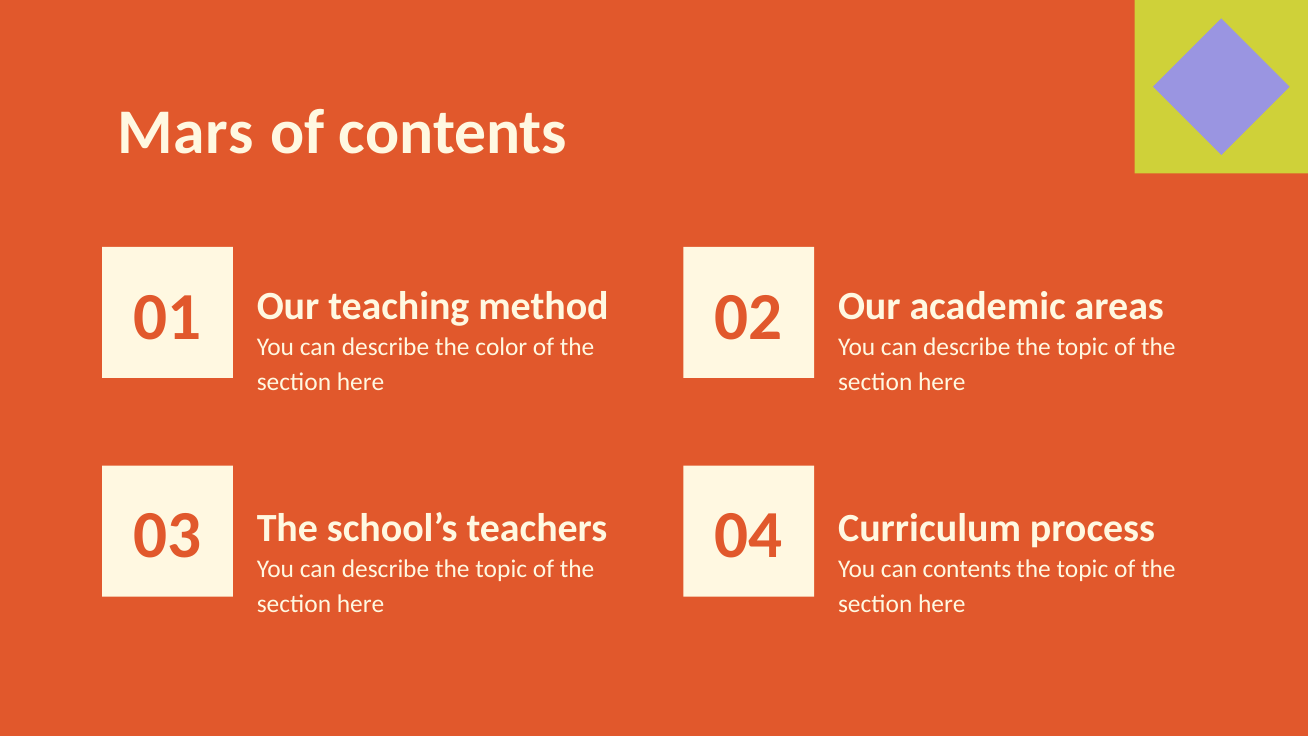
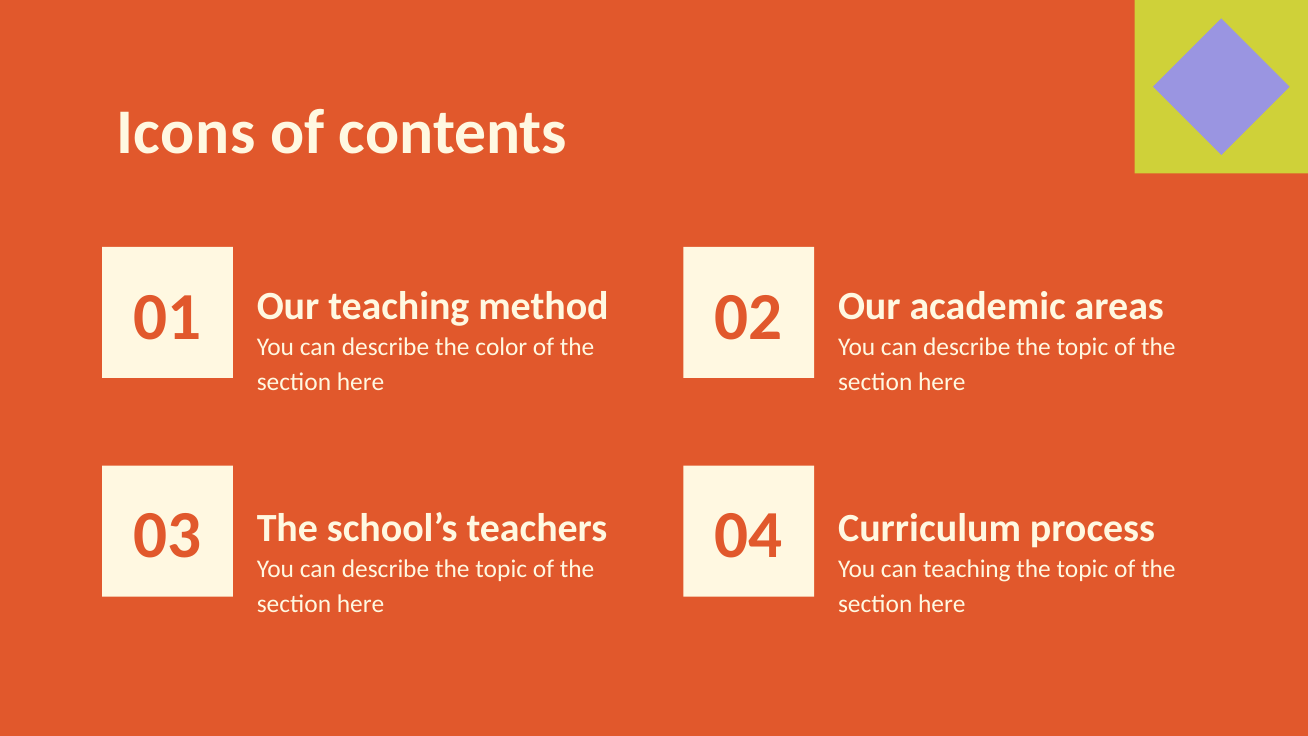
Mars: Mars -> Icons (186, 133)
can contents: contents -> teaching (967, 569)
